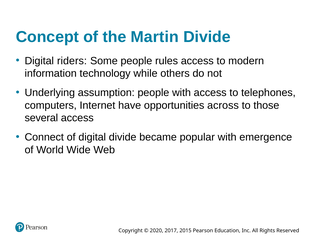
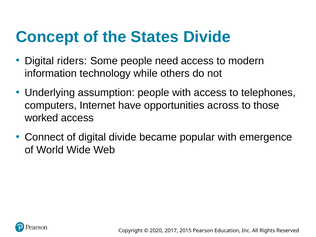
Martin: Martin -> States (155, 37)
rules: rules -> need (167, 61)
several: several -> worked (41, 118)
